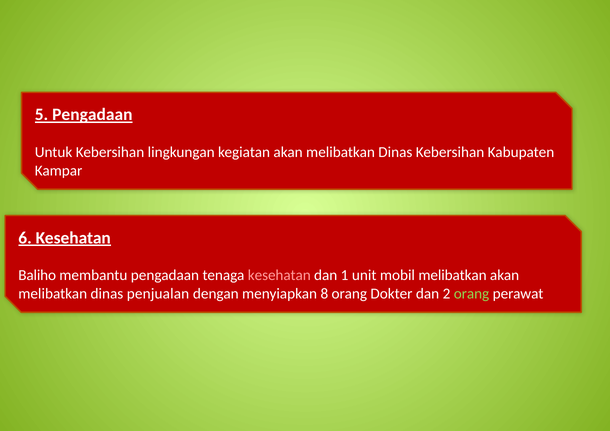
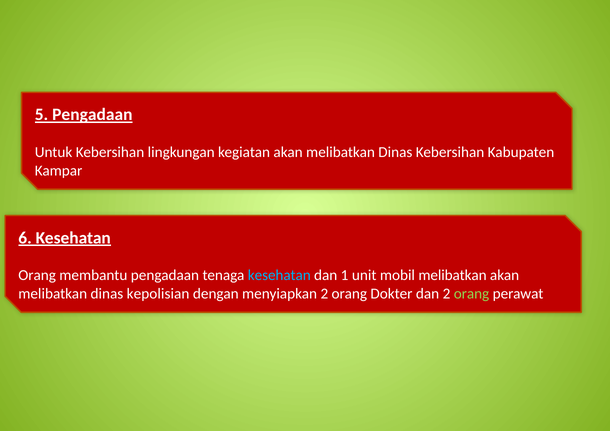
Baliho: Baliho -> Orang (37, 276)
kesehatan colour: pink -> light blue (279, 276)
penjualan: penjualan -> kepolisian (158, 294)
menyiapkan 8: 8 -> 2 (324, 294)
